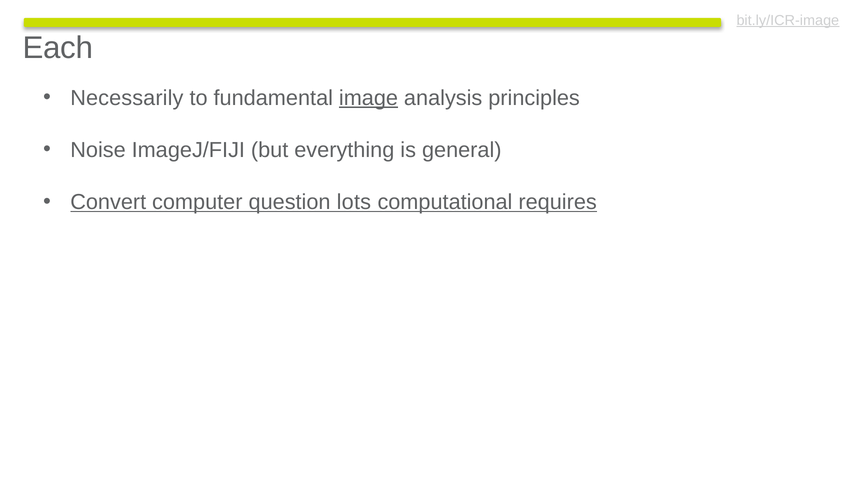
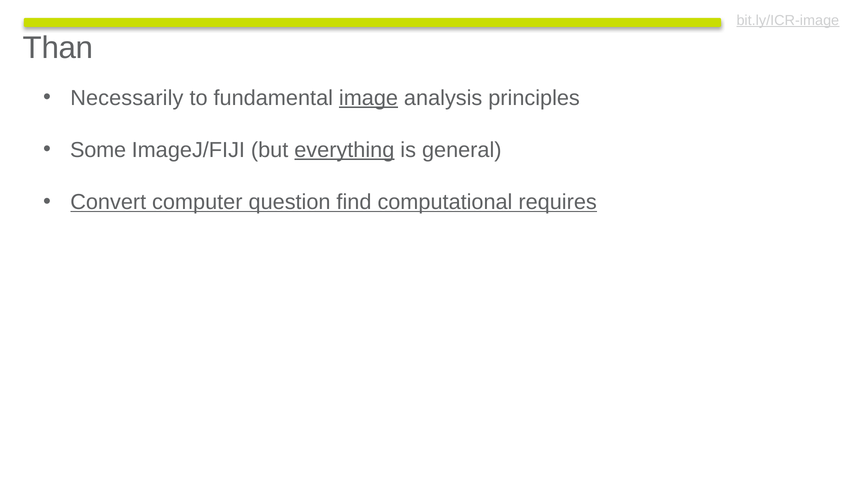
Each: Each -> Than (58, 48)
Noise: Noise -> Some (98, 150)
everything underline: none -> present (344, 150)
lots: lots -> find (354, 202)
